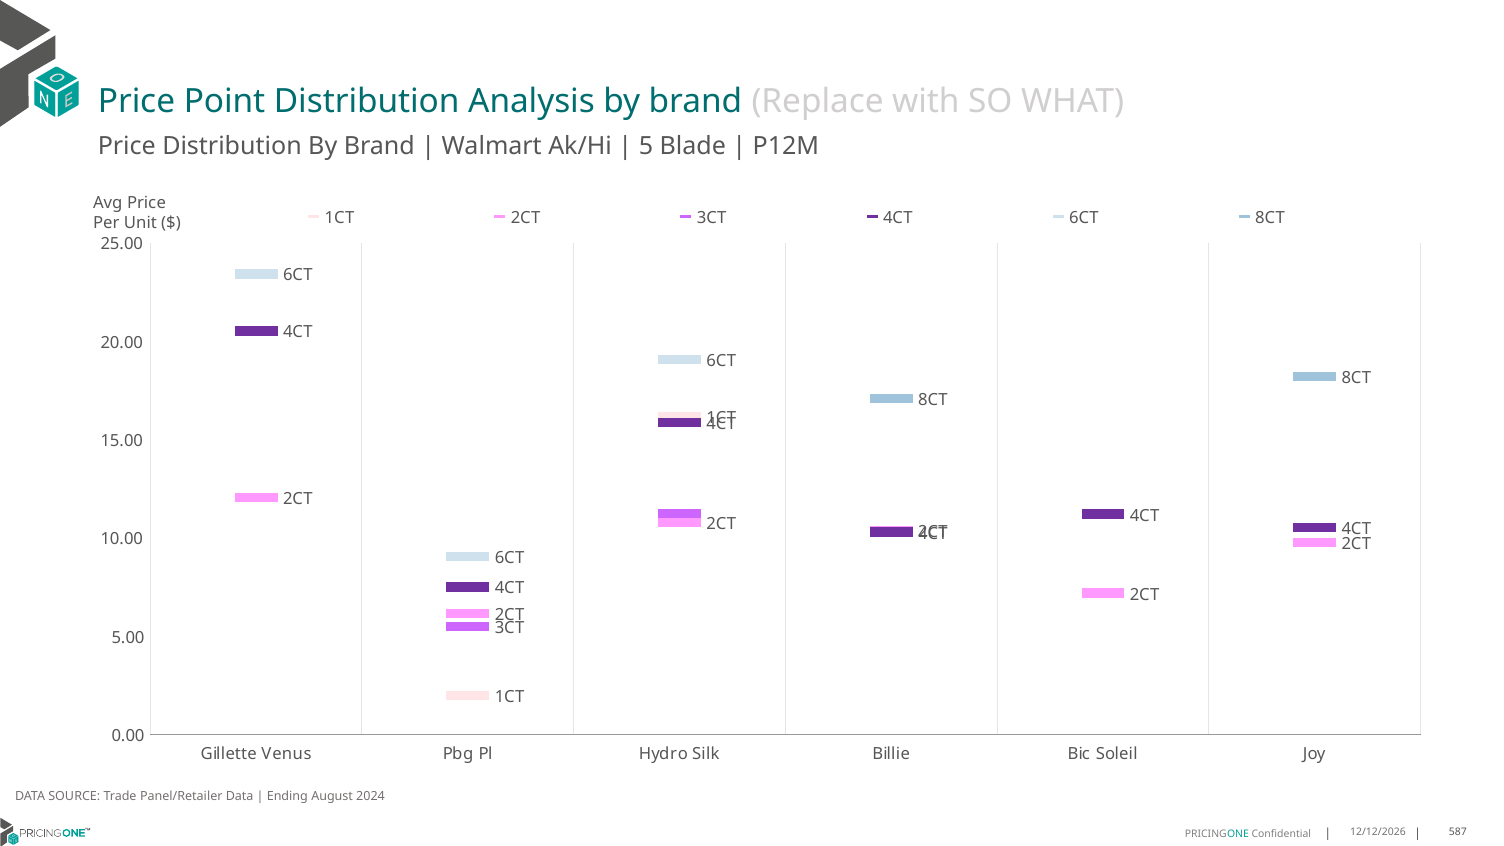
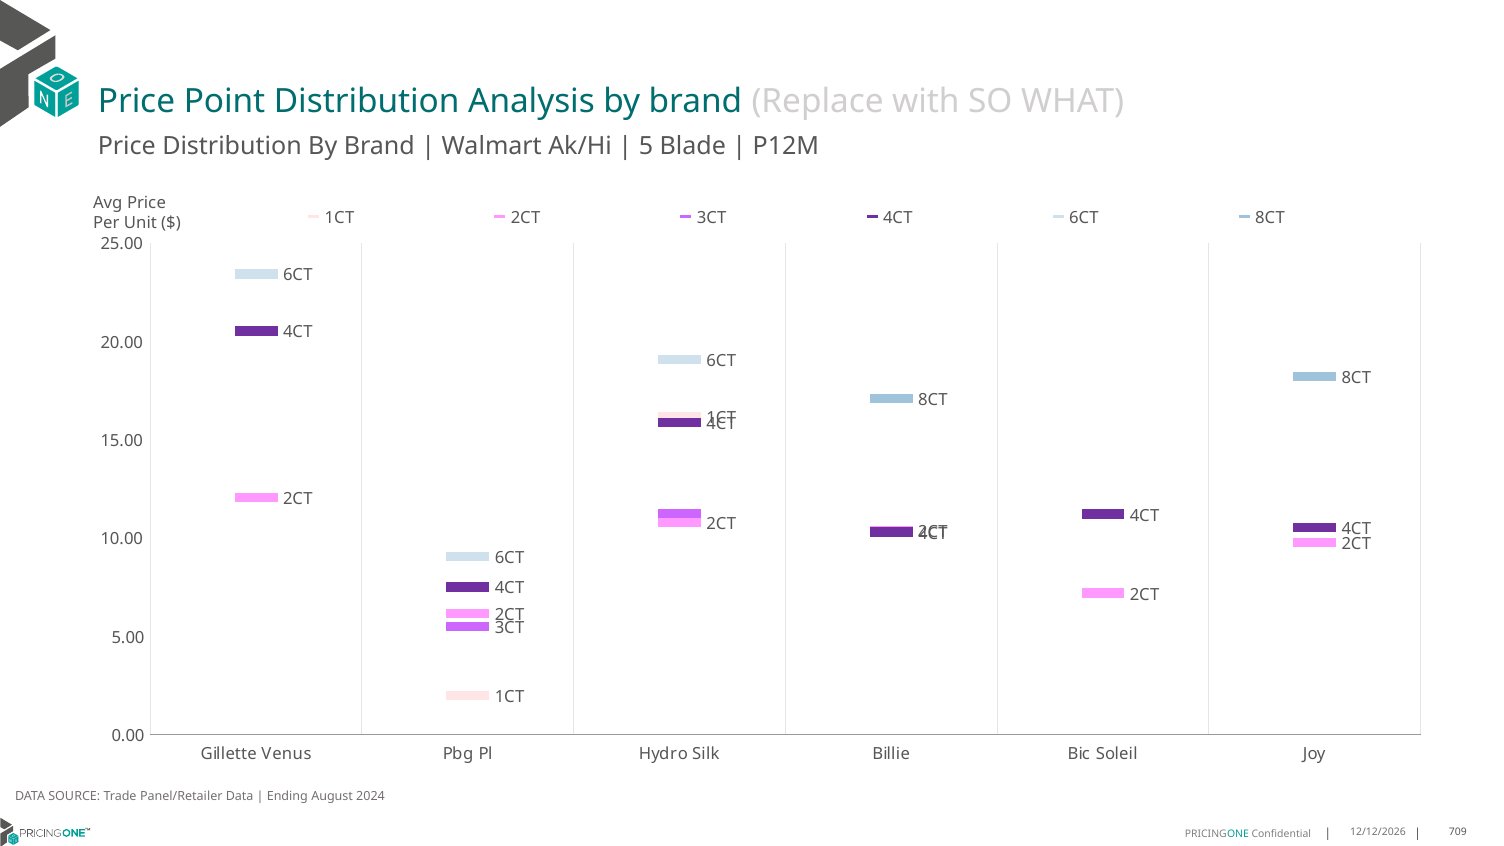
587: 587 -> 709 (1458, 832)
